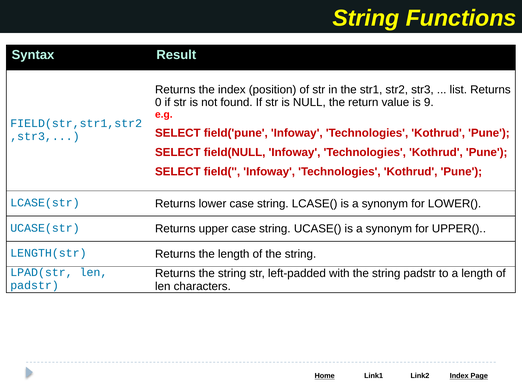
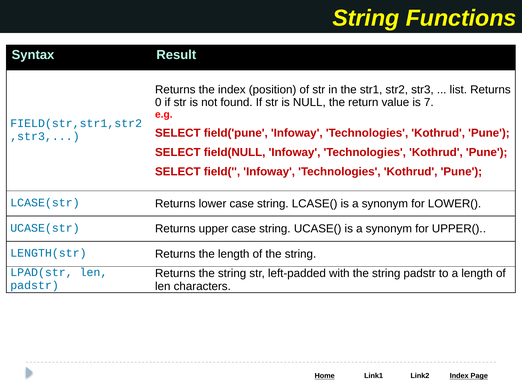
9: 9 -> 7 (429, 103)
